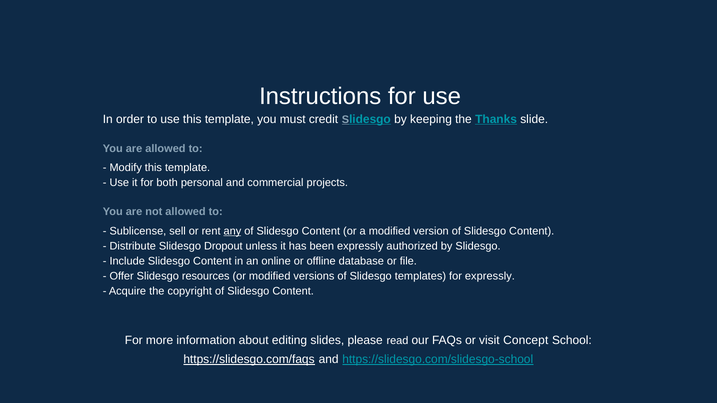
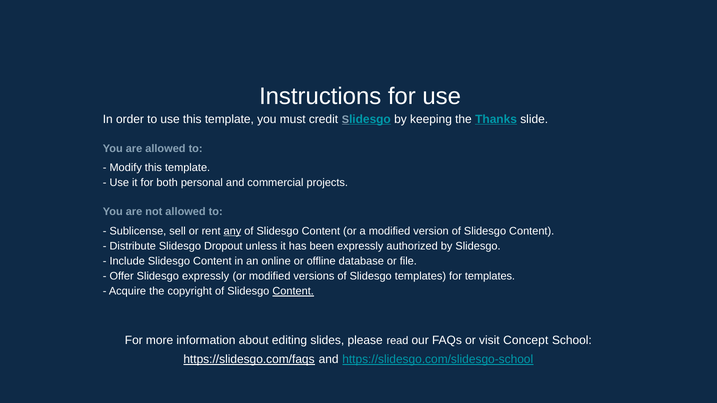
Slidesgo resources: resources -> expressly (206, 276)
for expressly: expressly -> templates (490, 276)
Content underline: none -> present (293, 292)
